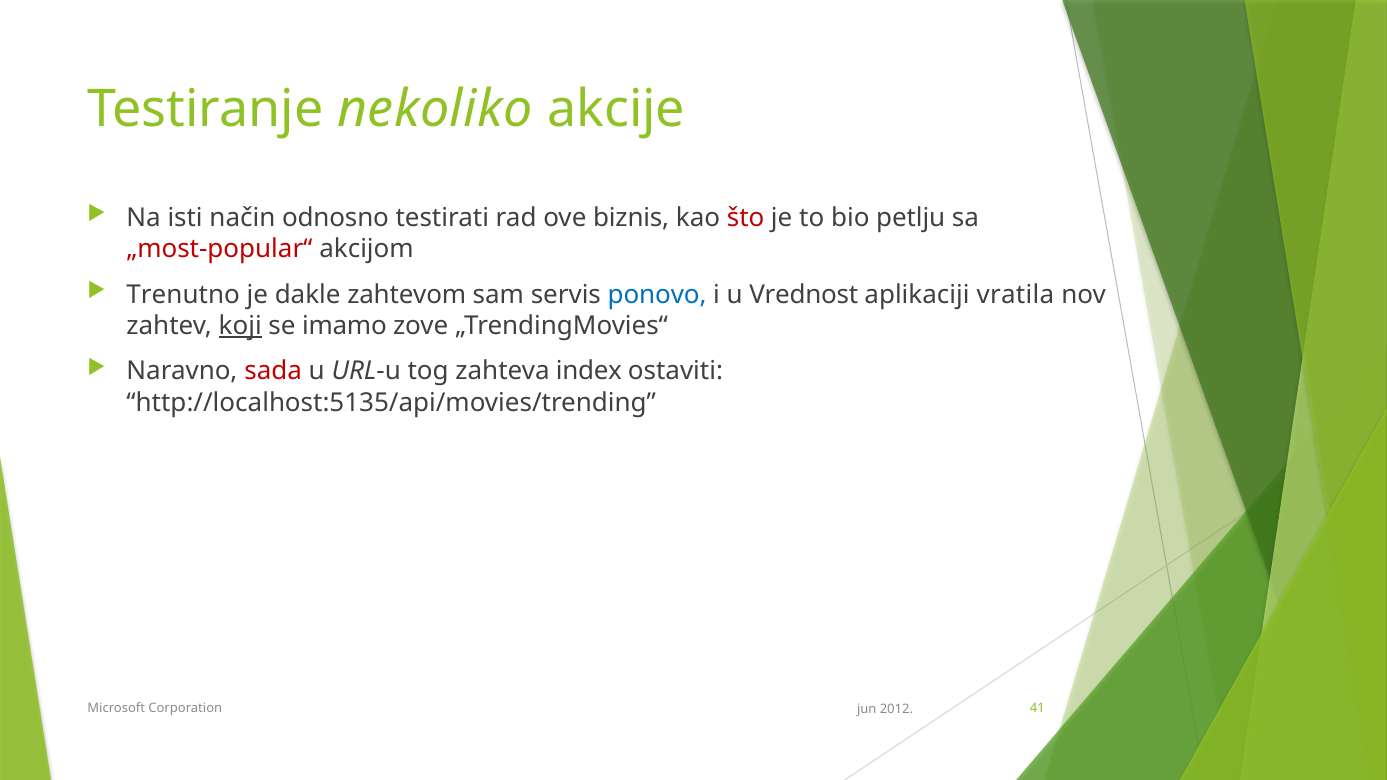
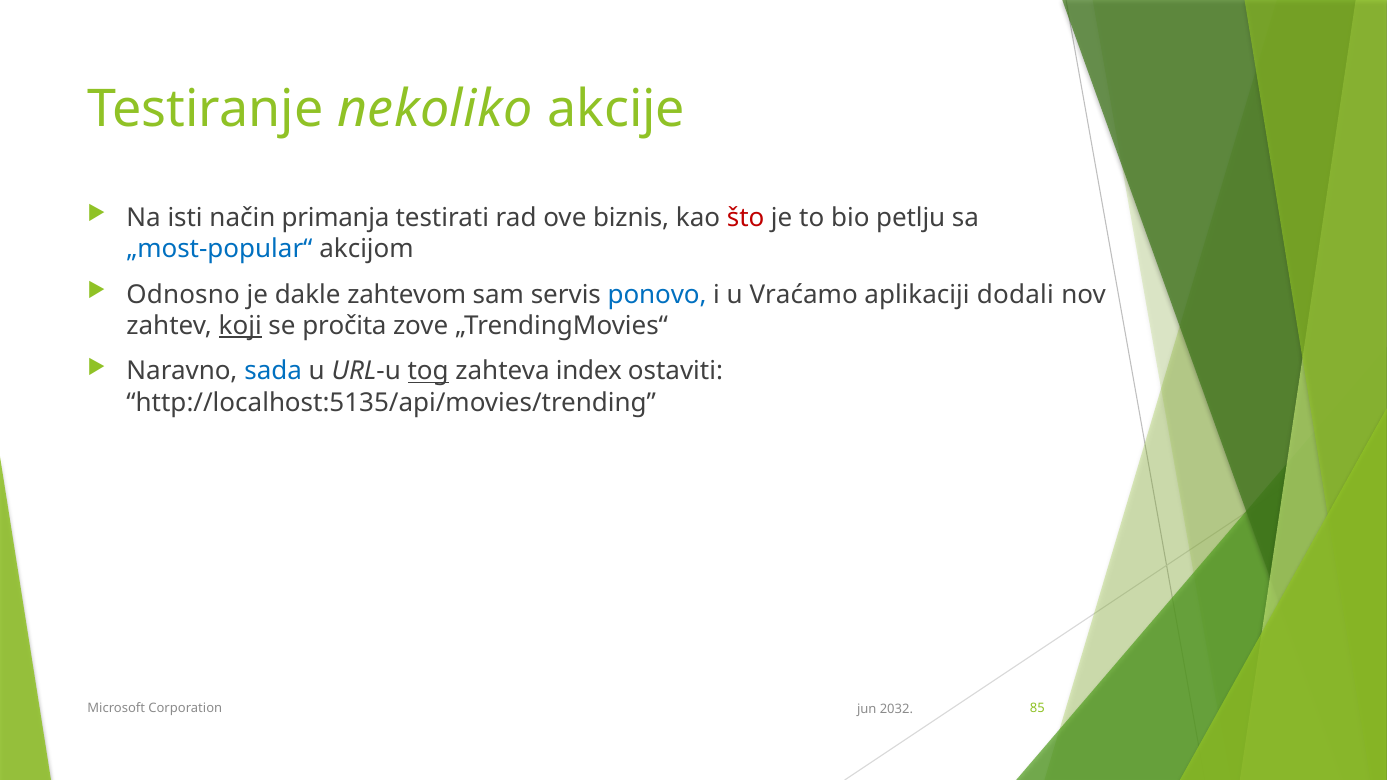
odnosno: odnosno -> primanja (336, 218)
„most-popular“ colour: red -> blue (220, 249)
Trenutno: Trenutno -> Odnosno (183, 295)
Vrednost: Vrednost -> Vraćamo (804, 295)
vratila: vratila -> dodali (1015, 295)
imamo: imamo -> pročita (344, 326)
sada colour: red -> blue (273, 371)
tog underline: none -> present (428, 371)
41: 41 -> 85 (1037, 708)
2012: 2012 -> 2032 (896, 709)
